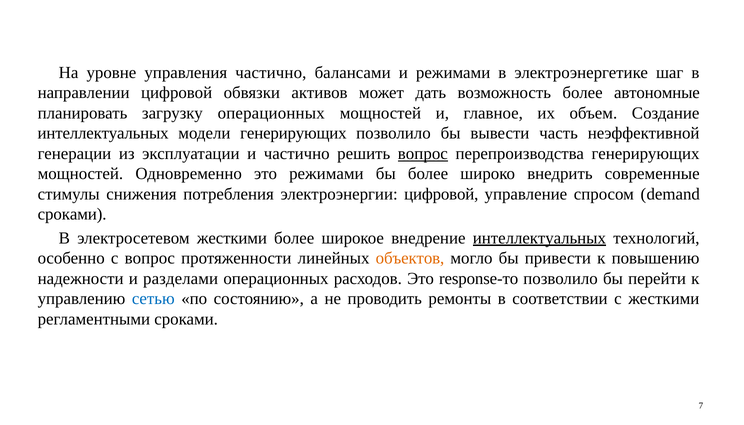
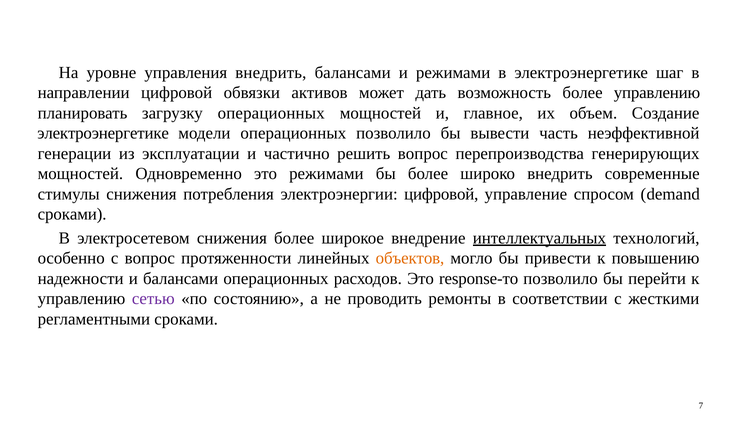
управления частично: частично -> внедрить (271, 73)
более автономные: автономные -> управлению (657, 93)
интеллектуальных: интеллектуальных -> электроэнергетике (103, 133)
модели генерирующих: генерирующих -> операционных (293, 133)
вопрос underline: present -> none (423, 154)
электросетевом жесткими: жесткими -> снижения (232, 238)
и разделами: разделами -> балансами (181, 279)
сетью colour: blue -> purple (153, 299)
